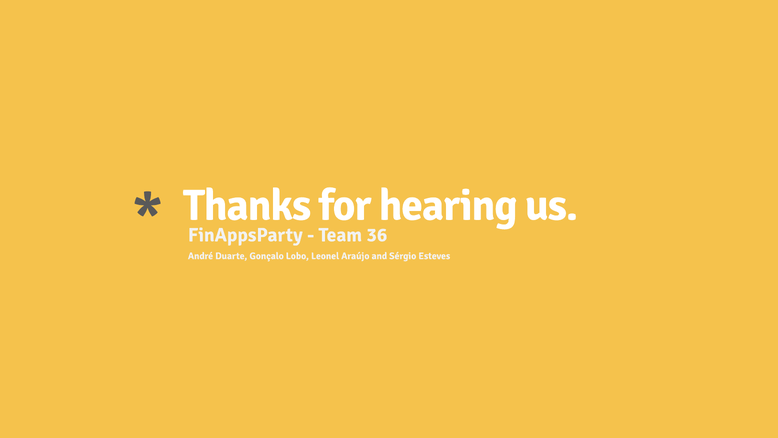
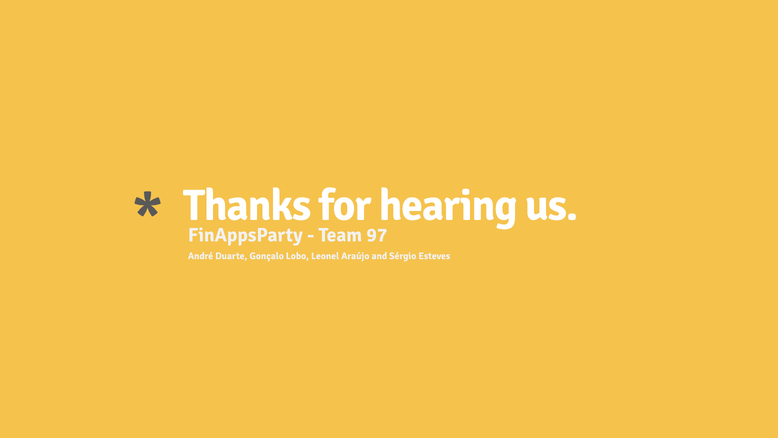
36: 36 -> 97 (377, 235)
